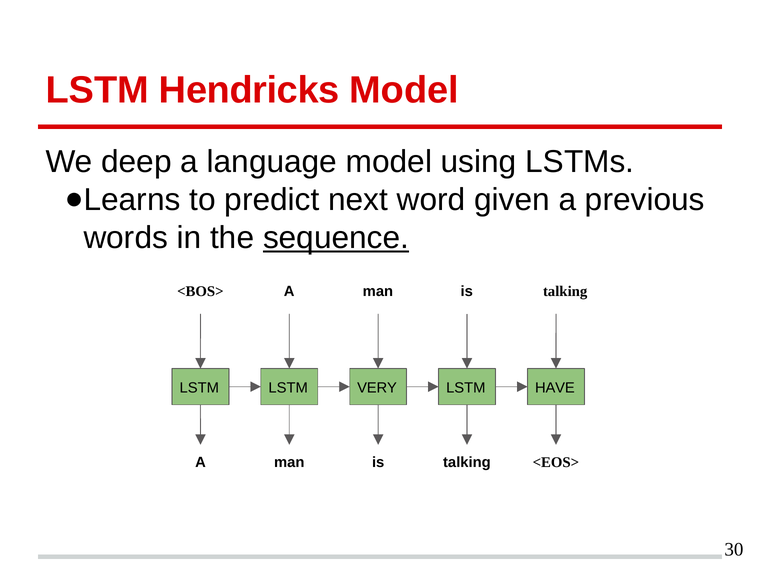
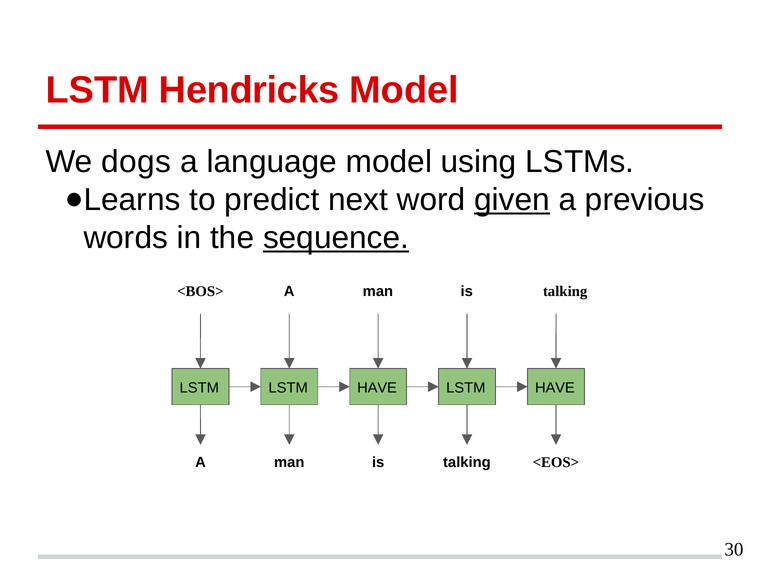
deep: deep -> dogs (136, 162)
given underline: none -> present (512, 200)
VERY: VERY -> HAVE (377, 388)
